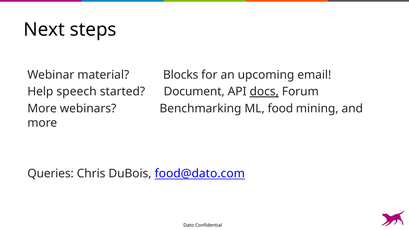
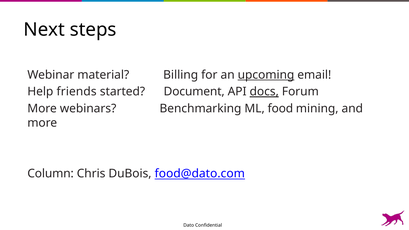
Blocks: Blocks -> Billing (181, 75)
upcoming underline: none -> present (266, 75)
speech: speech -> friends (77, 92)
Queries: Queries -> Column (51, 174)
